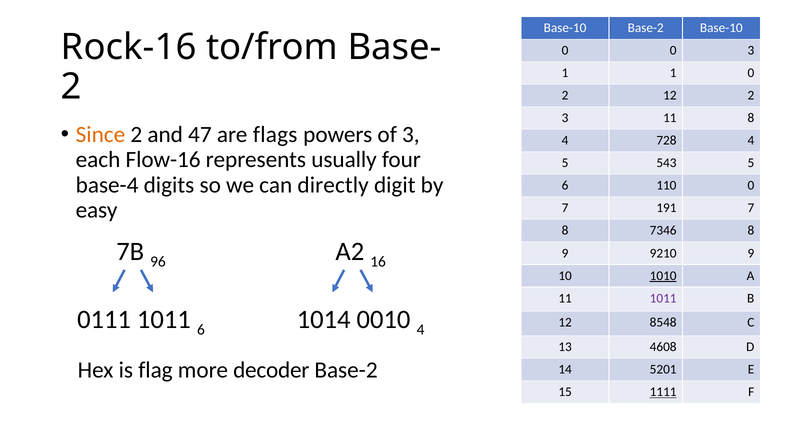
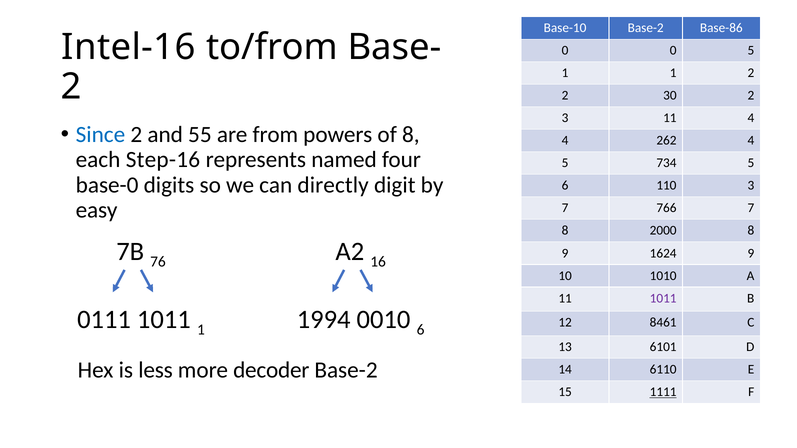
Base-2 Base-10: Base-10 -> Base-86 (721, 28)
Rock-16: Rock-16 -> Intel-16 (128, 47)
0 3: 3 -> 5 (751, 50)
1 0: 0 -> 2 (751, 73)
2 12: 12 -> 30 (670, 95)
11 8: 8 -> 4 (751, 118)
Since colour: orange -> blue (100, 135)
47: 47 -> 55 (200, 135)
flags: flags -> from (275, 135)
of 3: 3 -> 8 (411, 135)
728: 728 -> 262 (666, 141)
Flow-16: Flow-16 -> Step-16 (163, 160)
usually: usually -> named (344, 160)
543: 543 -> 734 (666, 163)
base-4: base-4 -> base-0 (107, 185)
110 0: 0 -> 3 (751, 186)
191: 191 -> 766 (666, 208)
7346: 7346 -> 2000 (663, 231)
96: 96 -> 76 (158, 262)
9210: 9210 -> 1624 (663, 253)
1010 underline: present -> none (663, 276)
1011 6: 6 -> 1 (201, 330)
1014: 1014 -> 1994 (324, 320)
0010 4: 4 -> 6 (421, 330)
8548: 8548 -> 8461 (663, 323)
4608: 4608 -> 6101 (663, 347)
flag: flag -> less (156, 370)
5201: 5201 -> 6110 (663, 370)
